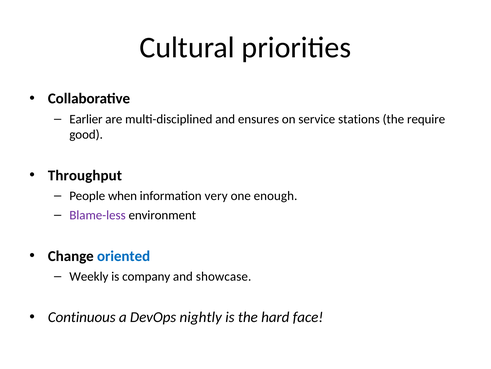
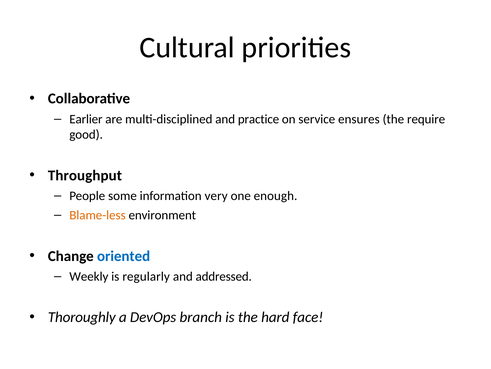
ensures: ensures -> practice (259, 119)
stations: stations -> ensures (359, 119)
when: when -> some (122, 196)
Blame-less colour: purple -> orange (98, 215)
company: company -> regularly (146, 276)
showcase: showcase -> addressed (224, 276)
Continuous: Continuous -> Thoroughly (82, 317)
nightly: nightly -> branch (201, 317)
